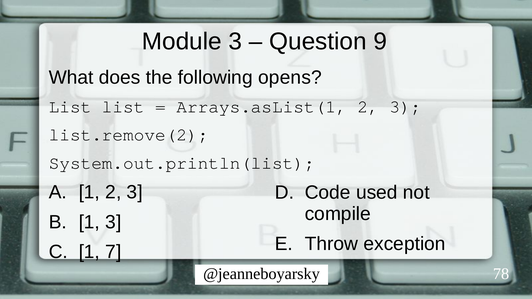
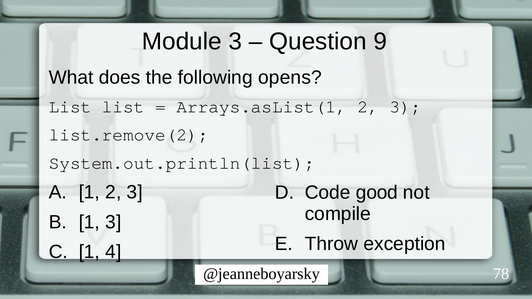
used: used -> good (377, 193)
7: 7 -> 4 (113, 252)
